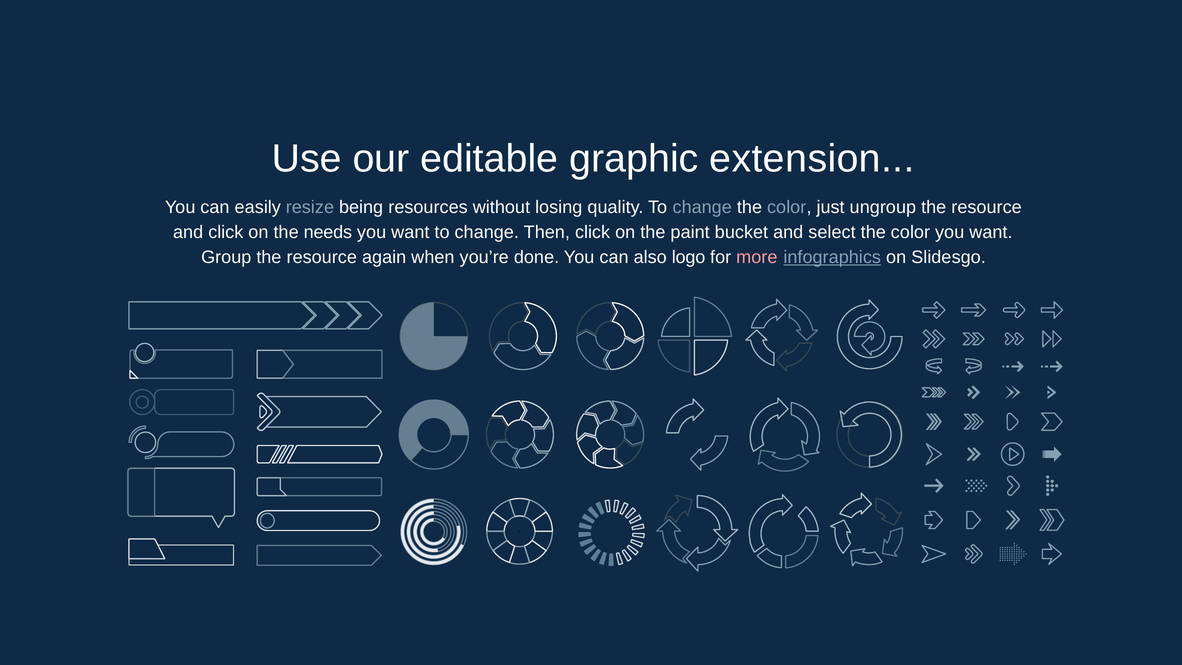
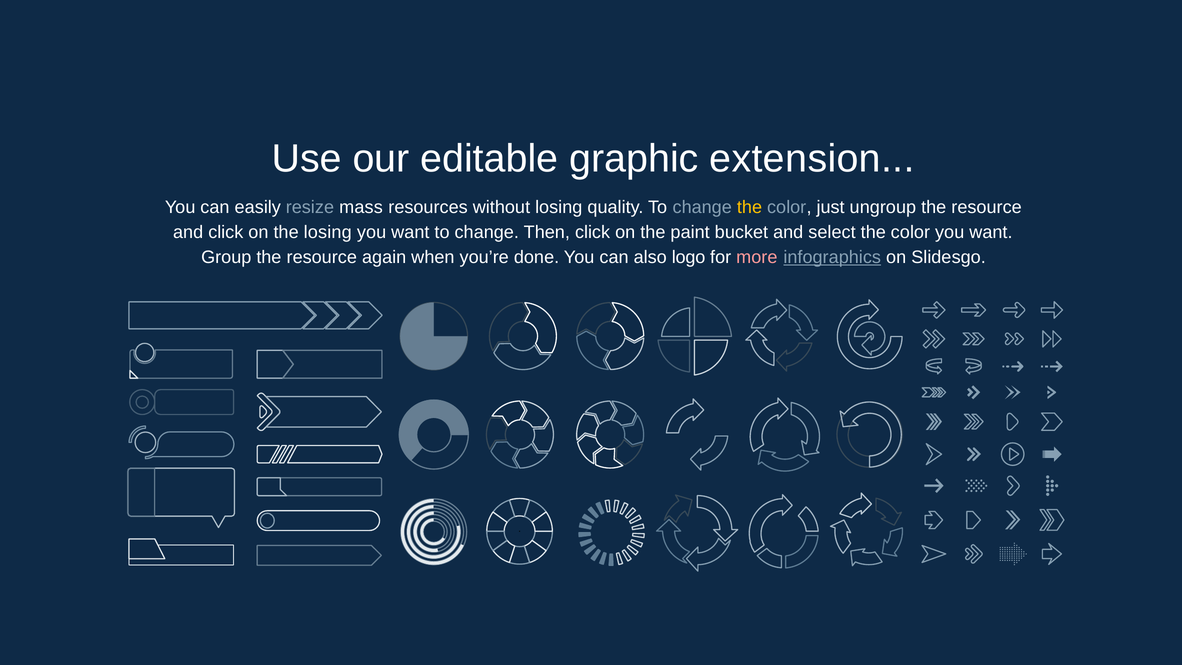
being: being -> mass (361, 207)
the colour: white -> yellow (749, 207)
the needs: needs -> losing (328, 232)
